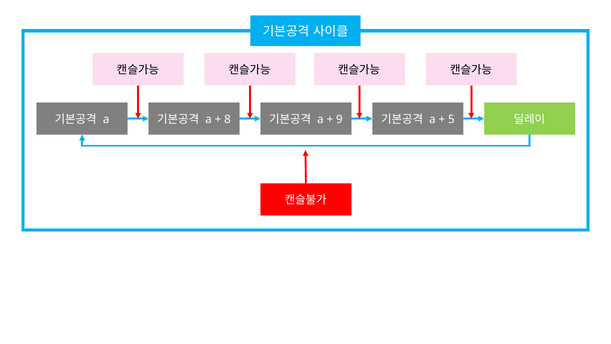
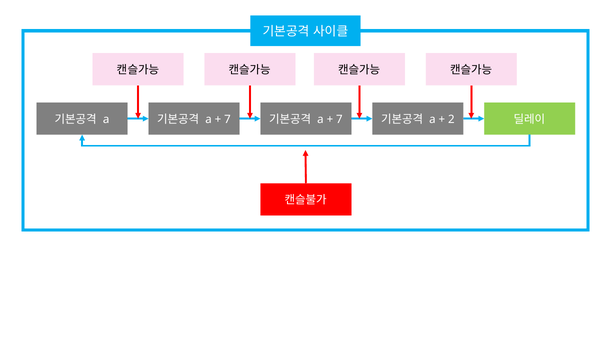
8: 8 -> 7 (228, 119)
9: 9 -> 7 (339, 119)
5: 5 -> 2 (451, 119)
